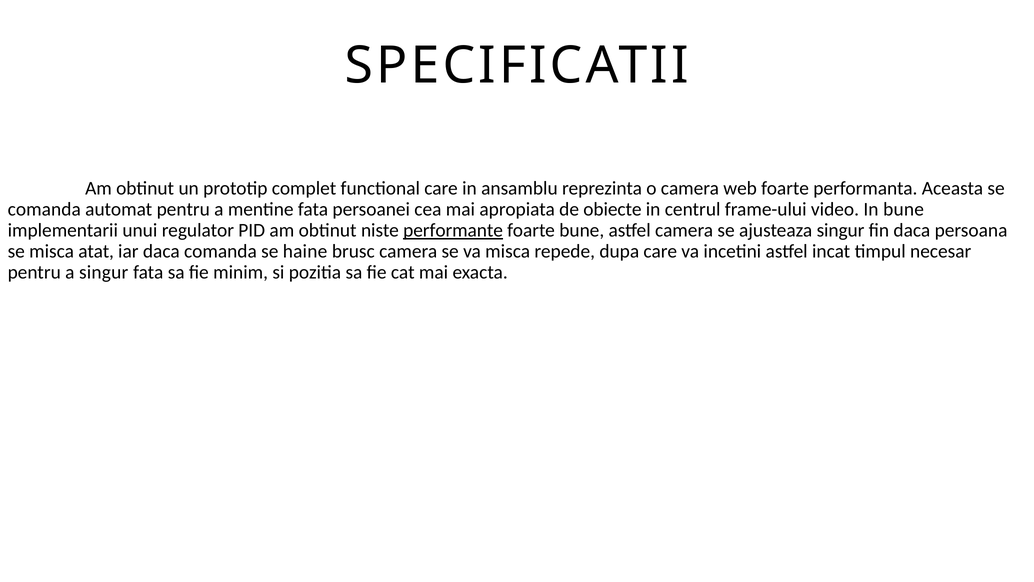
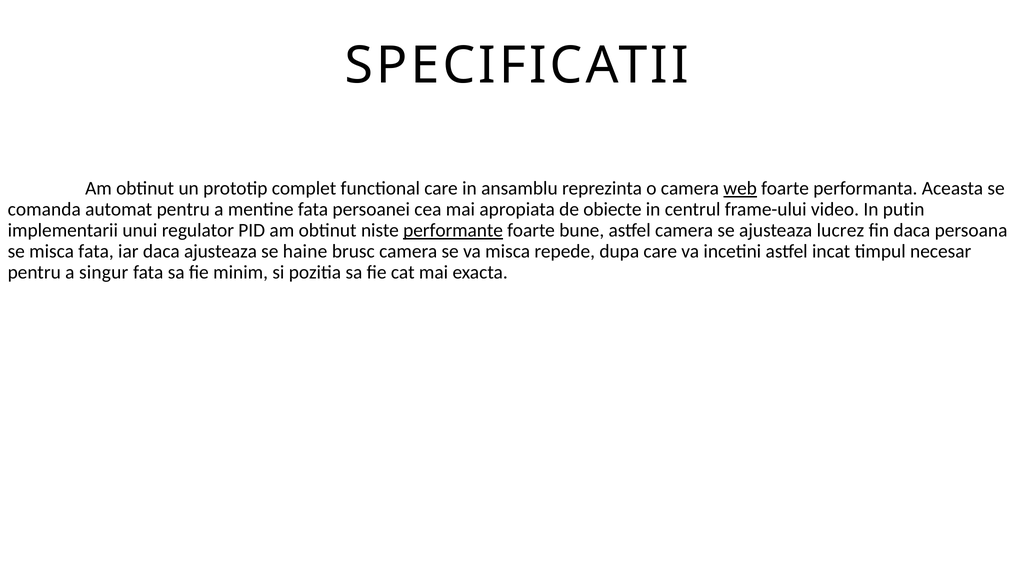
web underline: none -> present (740, 188)
In bune: bune -> putin (904, 209)
ajusteaza singur: singur -> lucrez (840, 230)
misca atat: atat -> fata (96, 251)
daca comanda: comanda -> ajusteaza (221, 251)
